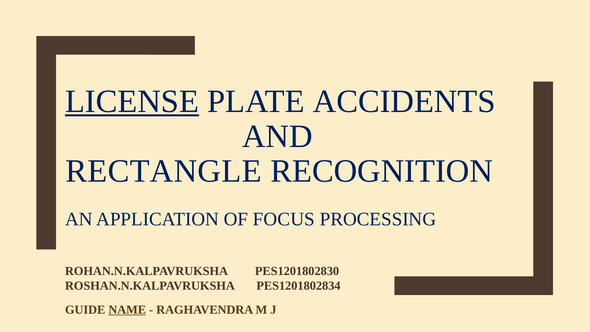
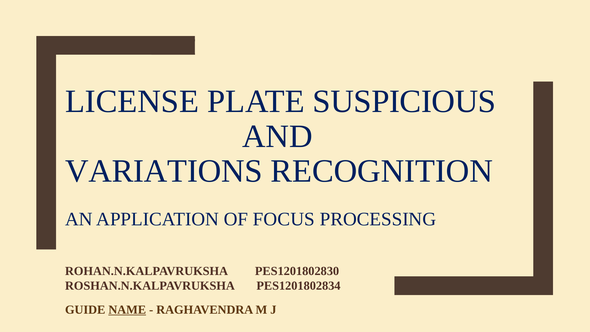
LICENSE underline: present -> none (132, 101)
ACCIDENTS: ACCIDENTS -> SUSPICIOUS (404, 101)
RECTANGLE: RECTANGLE -> VARIATIONS (164, 171)
